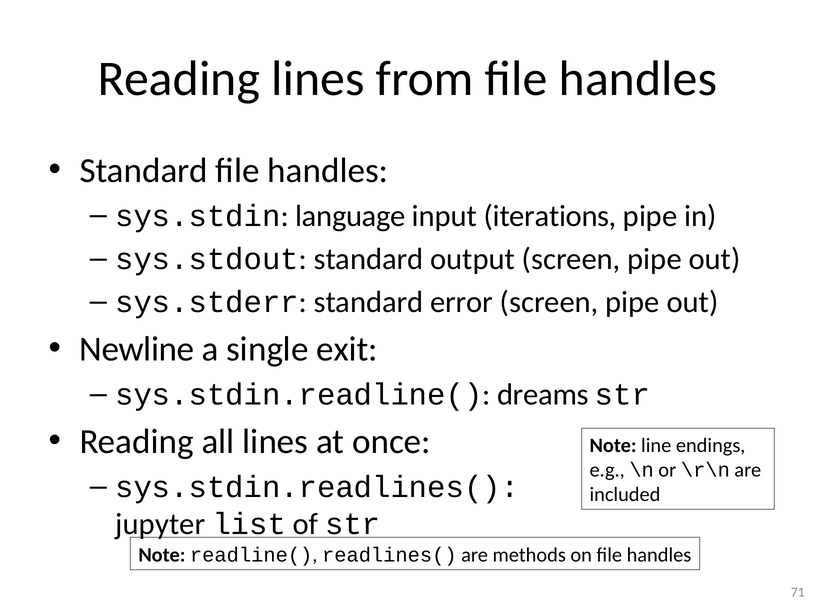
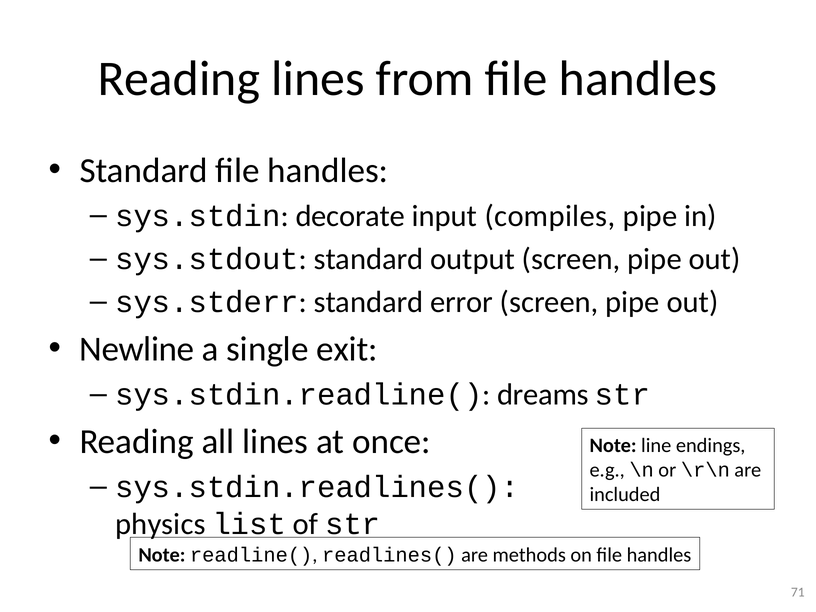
language: language -> decorate (350, 216)
iterations: iterations -> compiles (550, 216)
jupyter: jupyter -> physics (160, 524)
